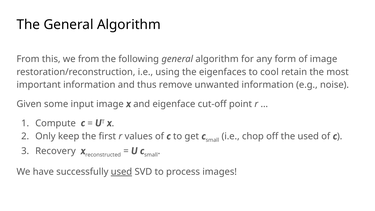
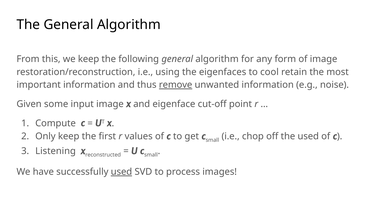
we from: from -> keep (89, 59)
remove underline: none -> present (176, 85)
Recovery: Recovery -> Listening (56, 151)
